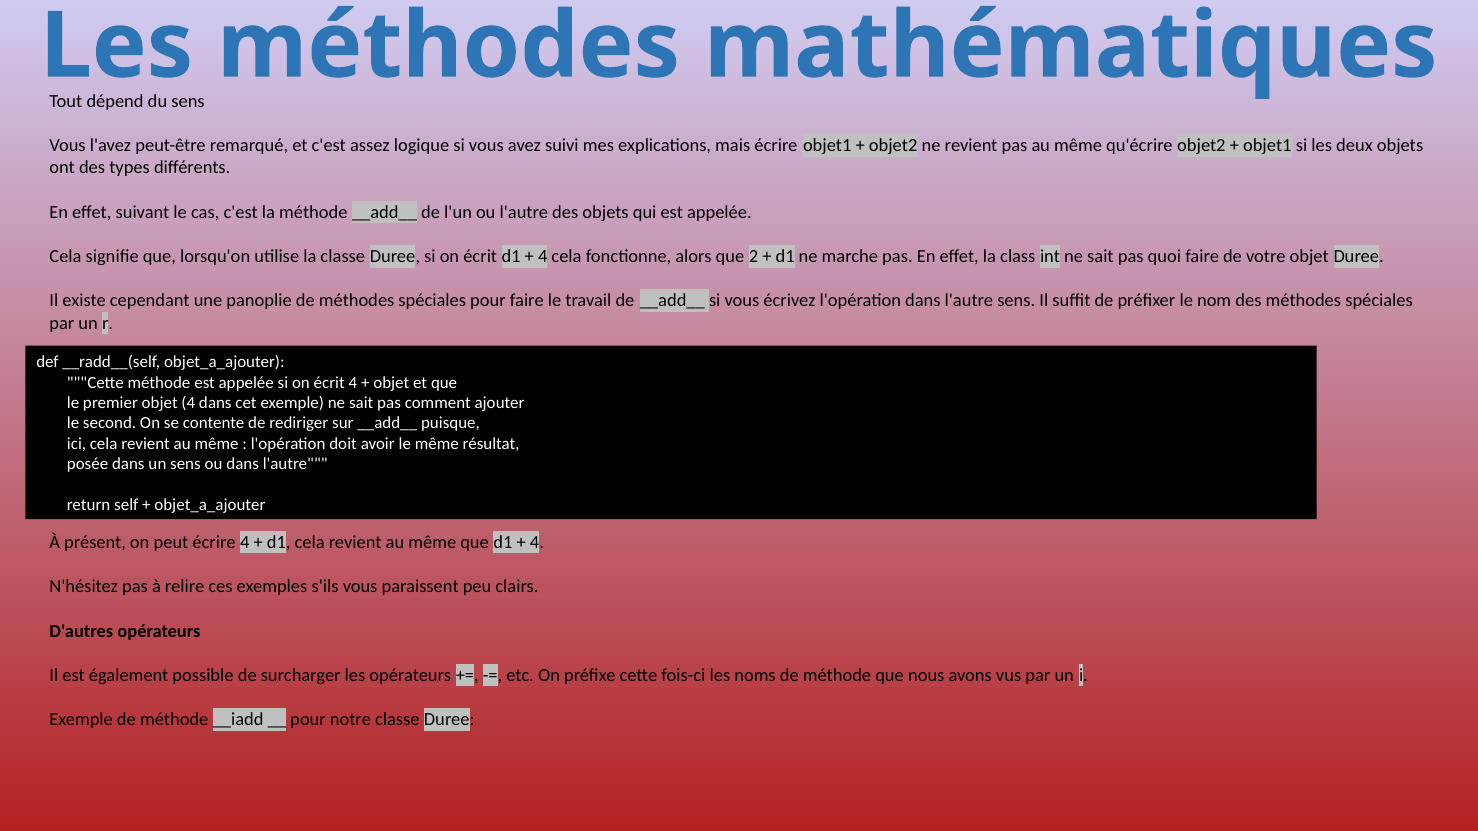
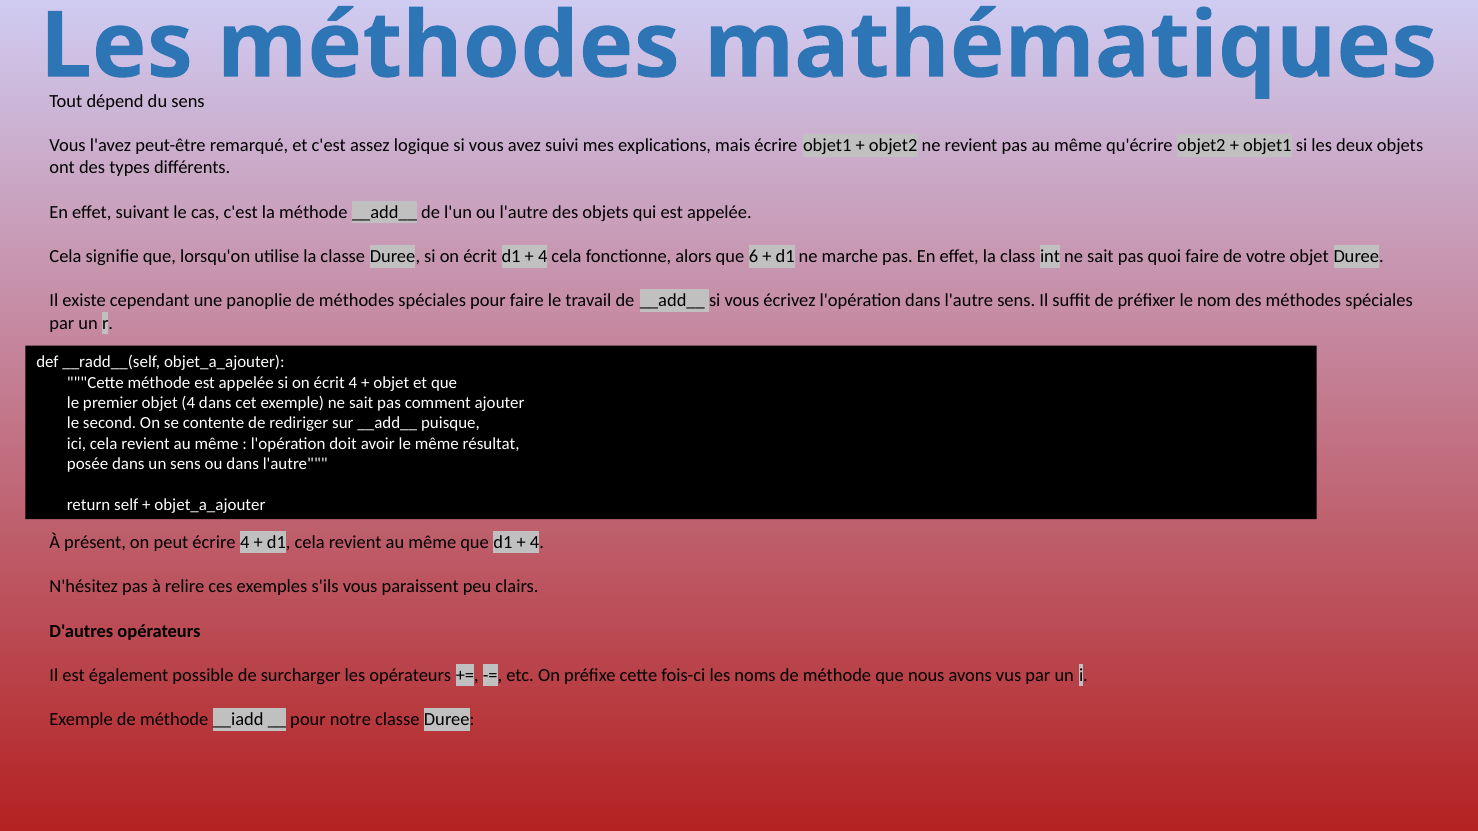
2: 2 -> 6 (753, 257)
